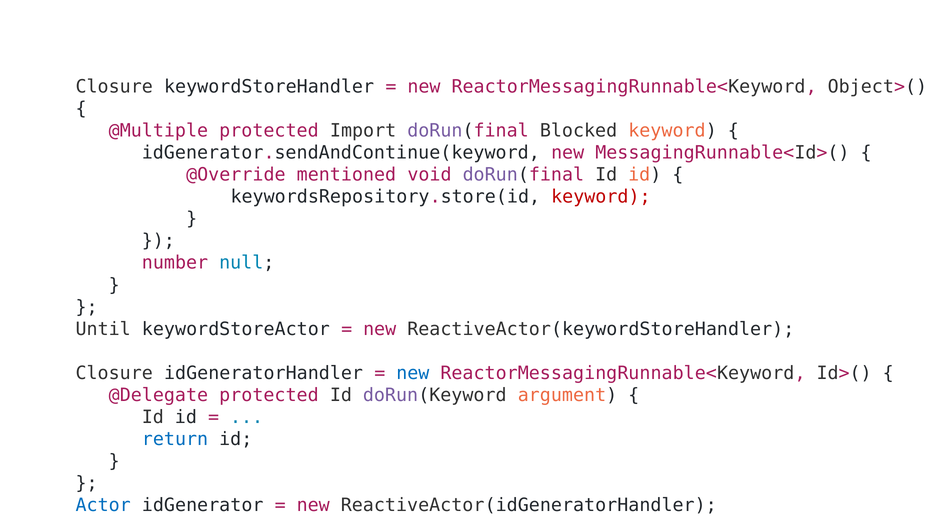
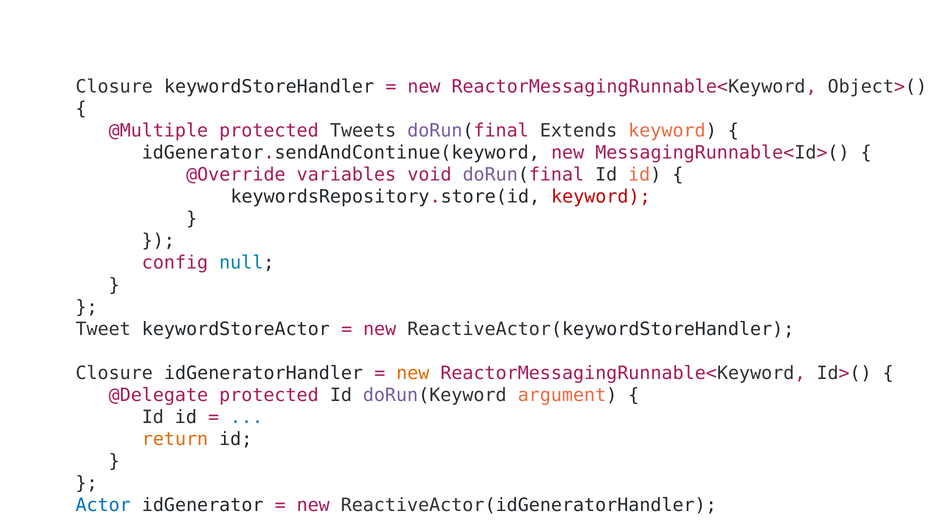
Import: Import -> Tweets (363, 131)
Blocked: Blocked -> Extends (579, 131)
mentioned: mentioned -> variables (346, 175)
number: number -> config (175, 263)
Until: Until -> Tweet (103, 329)
new colour: blue -> orange (413, 373)
return colour: blue -> orange (175, 439)
